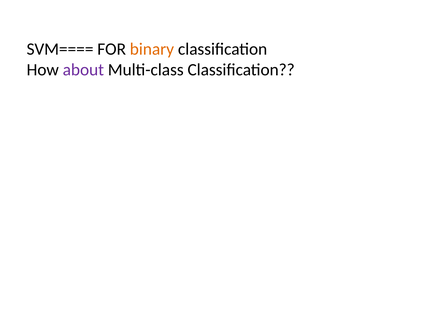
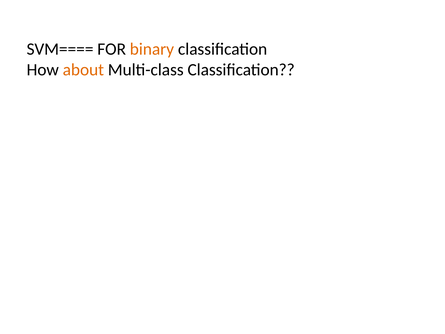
about colour: purple -> orange (83, 70)
